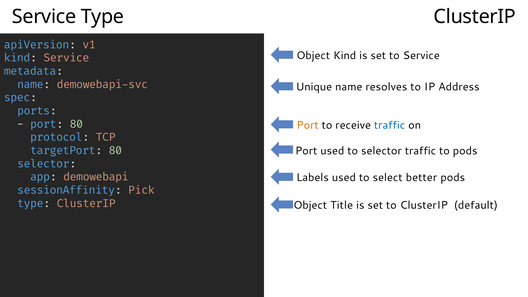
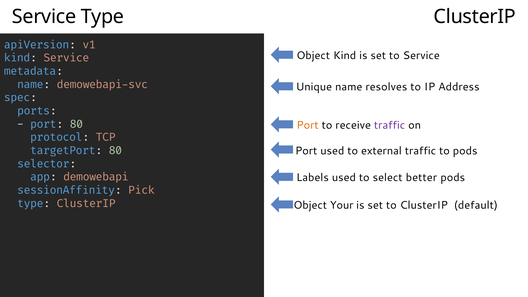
traffic colour: blue -> purple (390, 125)
to selector: selector -> external (381, 151)
Title: Title -> Your (342, 205)
